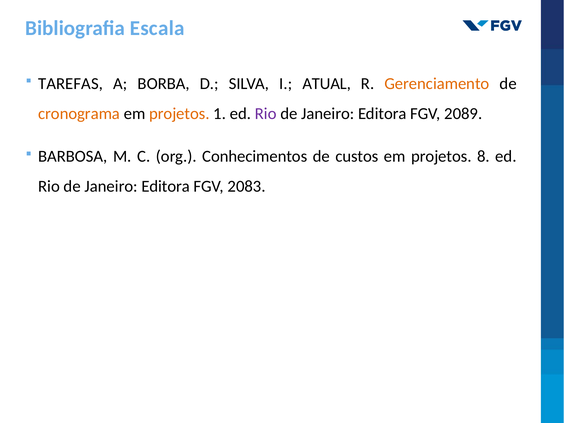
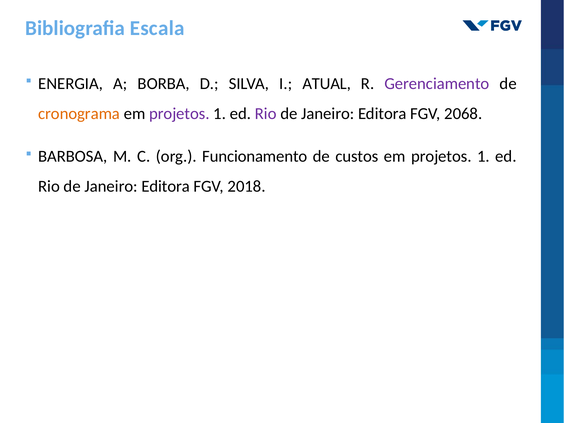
TAREFAS: TAREFAS -> ENERGIA (71, 84)
Gerenciamento colour: orange -> purple (437, 84)
projetos colour: orange -> purple (179, 114)
2089: 2089 -> 2068 (463, 114)
Conhecimentos: Conhecimentos -> Funcionamento (255, 156)
custos em projetos 8: 8 -> 1 (483, 156)
2083: 2083 -> 2018 (247, 186)
